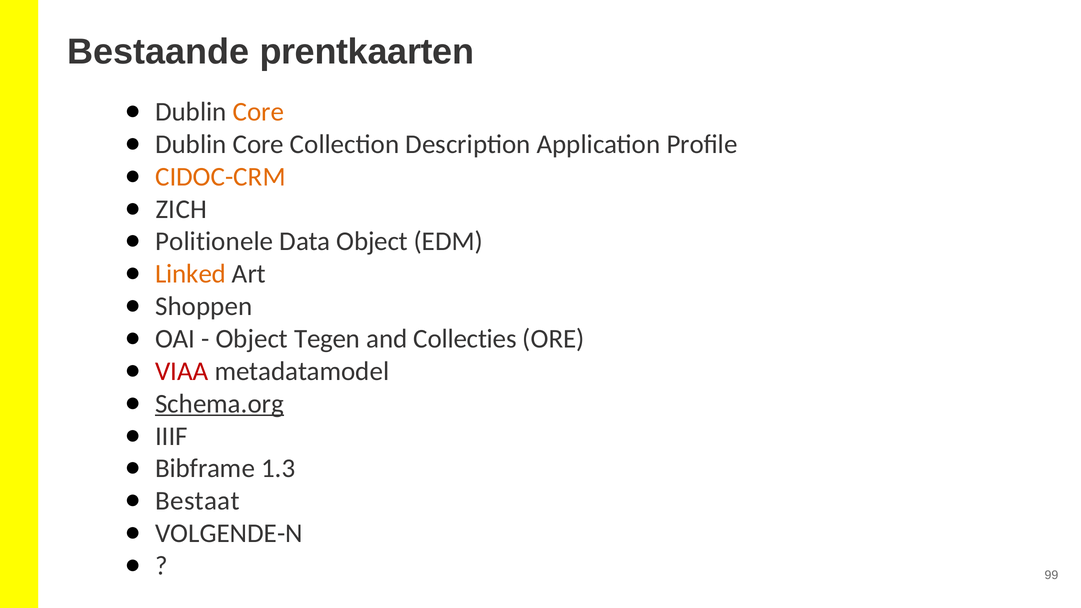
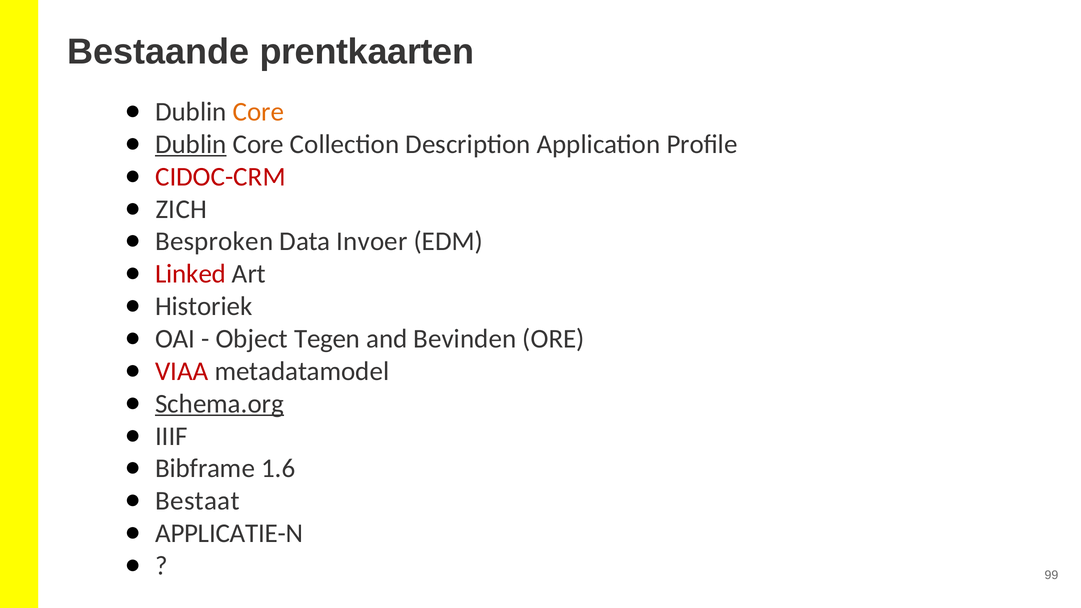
Dublin underline: none -> present (191, 144)
CIDOC-CRM colour: orange -> red (220, 177)
Politionele: Politionele -> Besproken (214, 242)
Data Object: Object -> Invoer (372, 242)
Linked colour: orange -> red (191, 274)
Shoppen: Shoppen -> Historiek (204, 306)
Collecties: Collecties -> Bevinden (465, 339)
1.3: 1.3 -> 1.6 (278, 469)
VOLGENDE-N: VOLGENDE-N -> APPLICATIE-N (229, 533)
